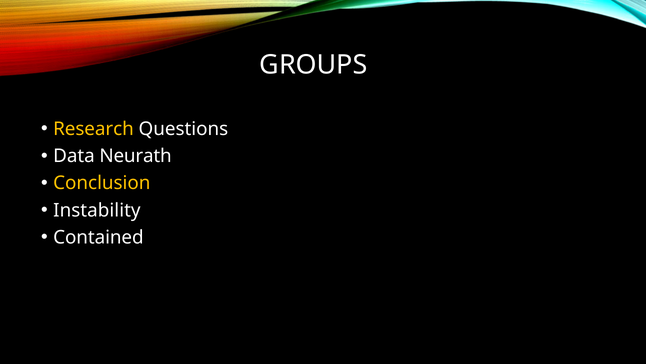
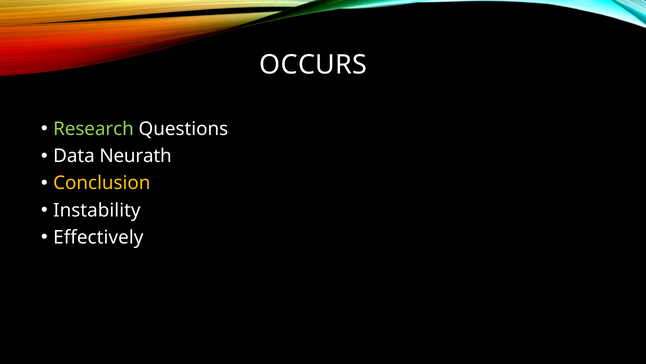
GROUPS: GROUPS -> OCCURS (313, 65)
Research colour: yellow -> light green (93, 129)
Contained: Contained -> Effectively (98, 237)
